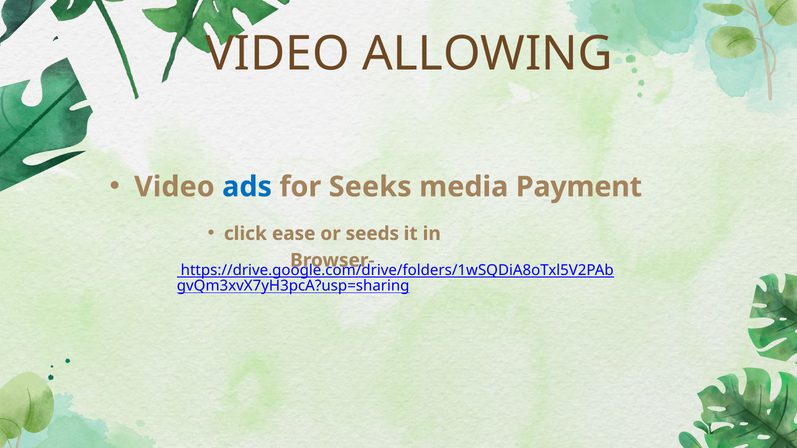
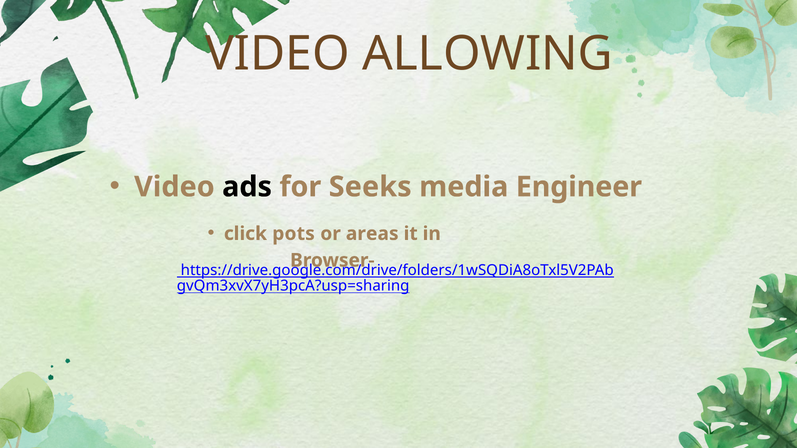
ads colour: blue -> black (247, 187)
Payment: Payment -> Engineer (579, 187)
ease: ease -> pots (294, 234)
seeds: seeds -> areas (372, 234)
